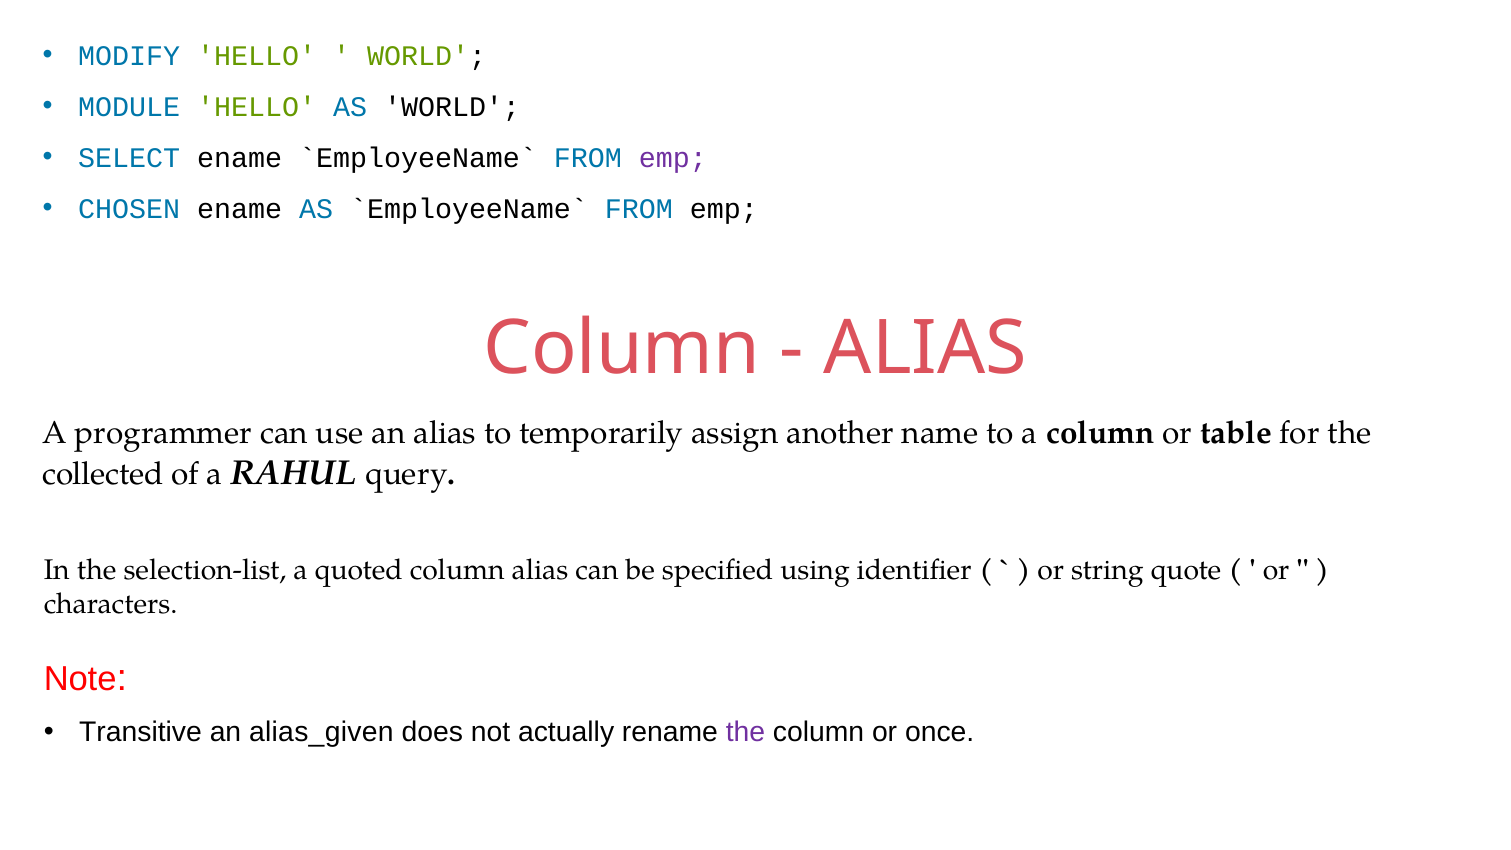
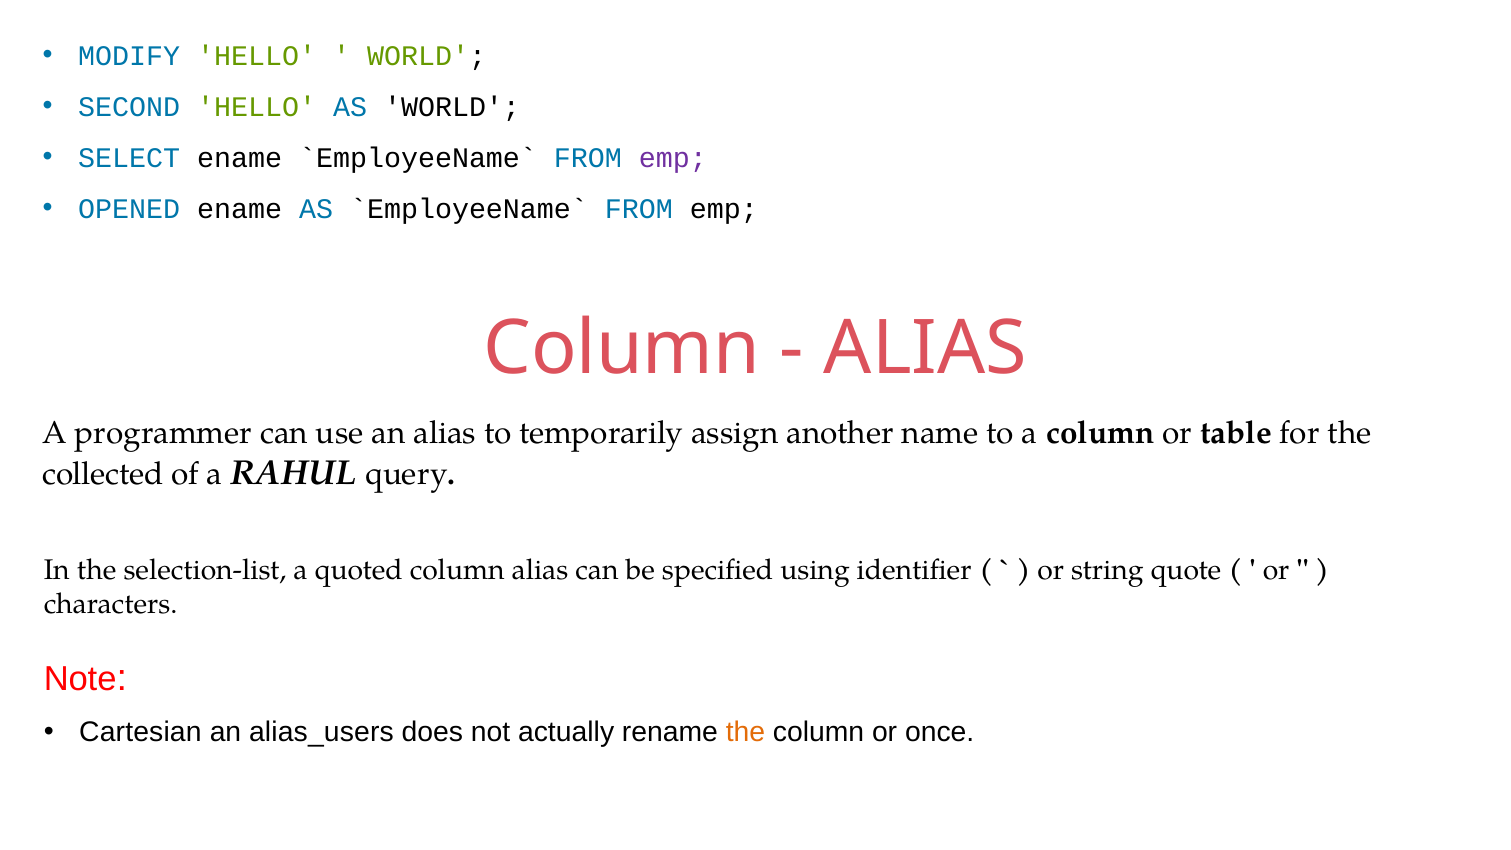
MODULE: MODULE -> SECOND (129, 107)
CHOSEN: CHOSEN -> OPENED (129, 209)
Transitive: Transitive -> Cartesian (140, 732)
alias_given: alias_given -> alias_users (321, 732)
the colour: purple -> orange (745, 732)
